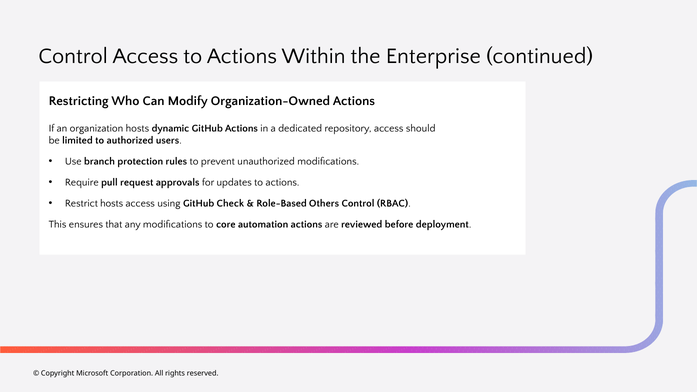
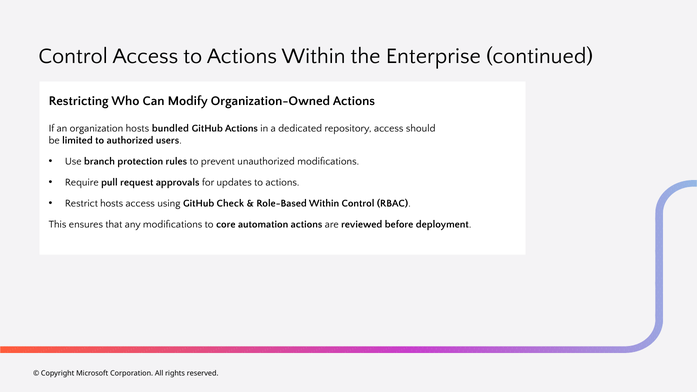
dynamic: dynamic -> bundled (170, 128)
Role-Based Others: Others -> Within (324, 203)
